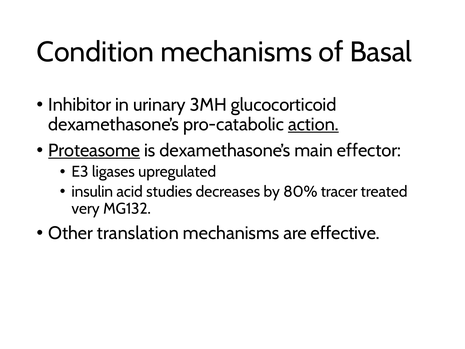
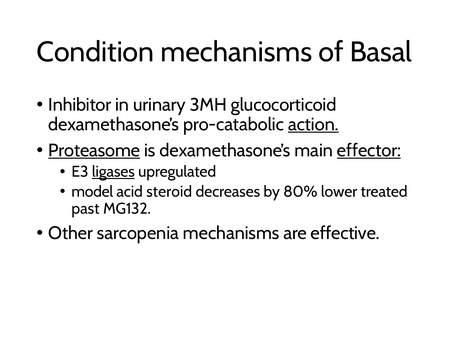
effector underline: none -> present (369, 150)
ligases underline: none -> present (113, 172)
insulin: insulin -> model (92, 192)
studies: studies -> steroid (169, 192)
tracer: tracer -> lower (339, 192)
very: very -> past (85, 208)
translation: translation -> sarcopenia (138, 233)
